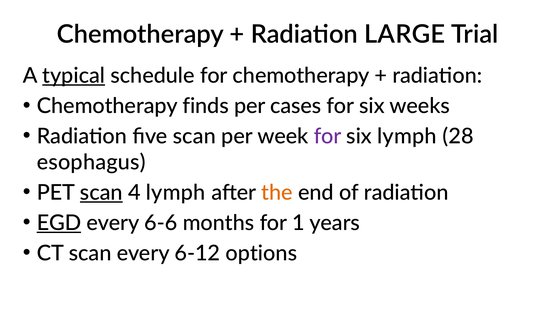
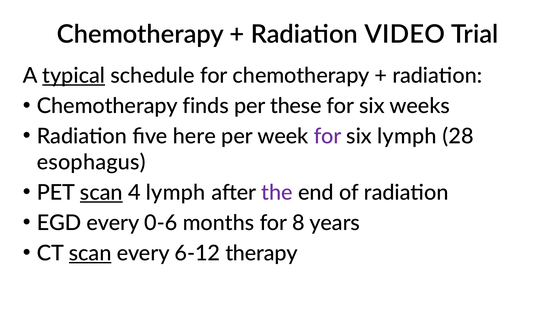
LARGE: LARGE -> VIDEO (405, 34)
cases: cases -> these (296, 106)
five scan: scan -> here (194, 137)
the colour: orange -> purple (277, 193)
EGD underline: present -> none (59, 223)
6-6: 6-6 -> 0-6 (161, 223)
1: 1 -> 8 (298, 223)
scan underline: none -> present (90, 254)
options: options -> therapy (261, 254)
